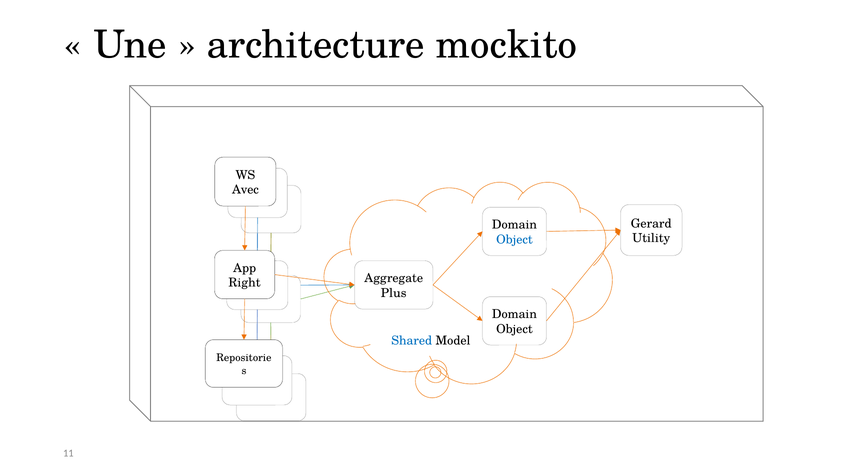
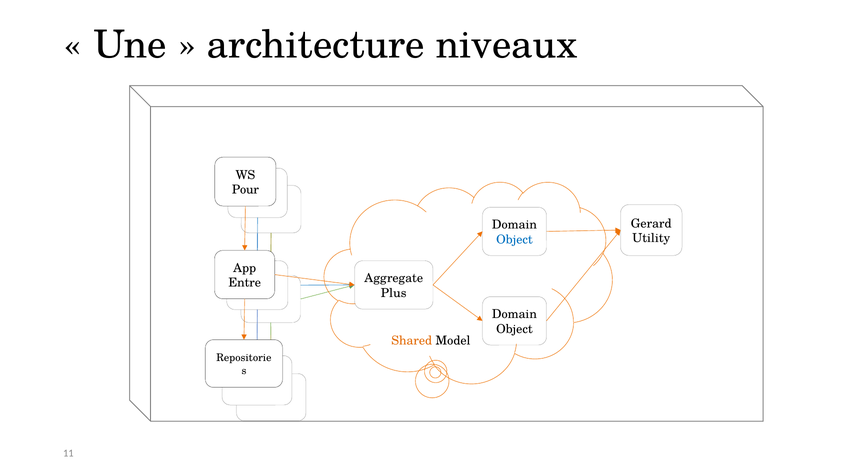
mockito: mockito -> niveaux (506, 45)
Avec: Avec -> Pour (245, 190)
Right: Right -> Entre (245, 283)
Shared colour: blue -> orange (412, 340)
